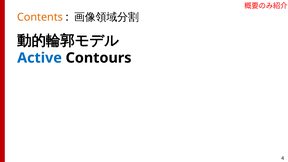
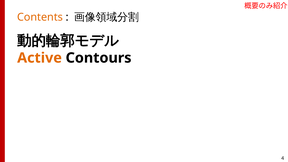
Active colour: blue -> orange (40, 58)
